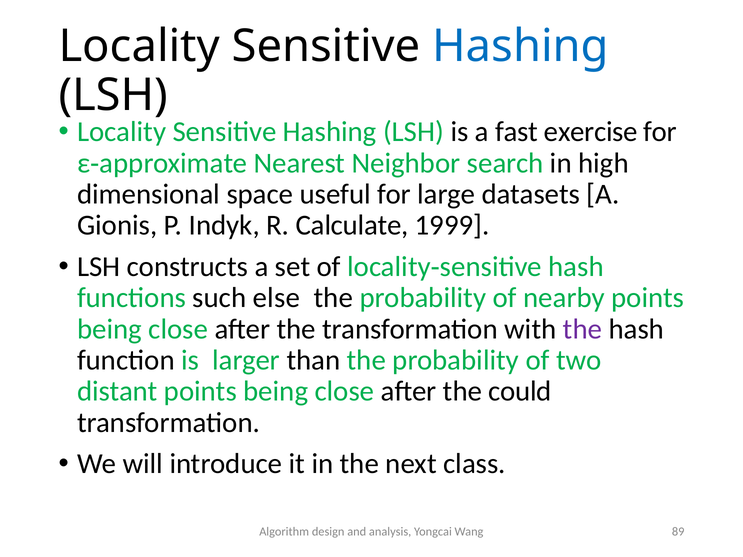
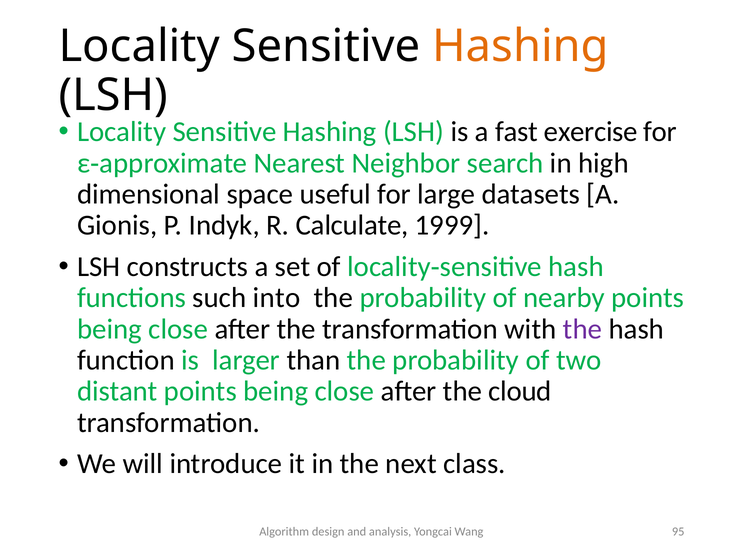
Hashing colour: blue -> orange (520, 46)
else: else -> into (277, 298)
could: could -> cloud (520, 392)
89: 89 -> 95 (678, 532)
